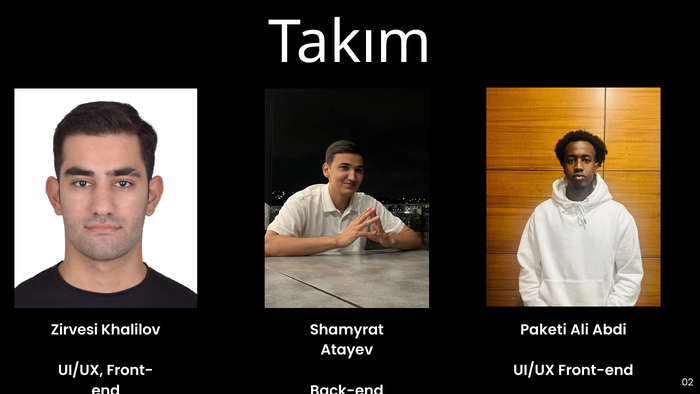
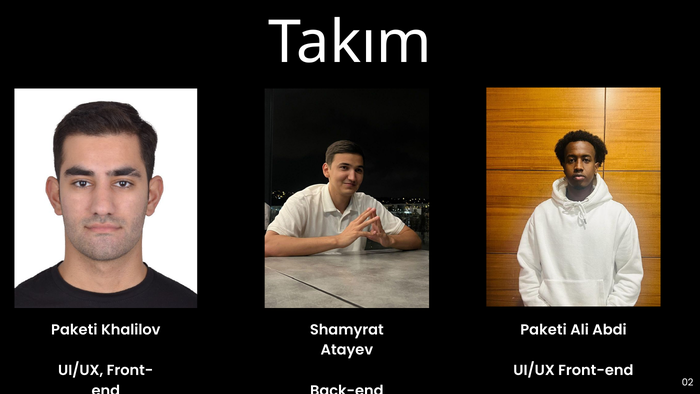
Zirvesi: Zirvesi -> Paketi (74, 330)
